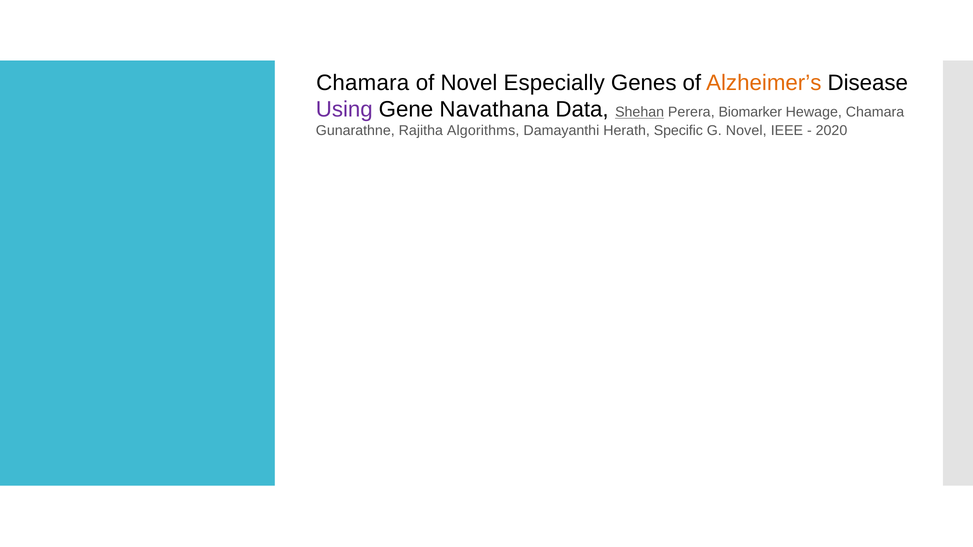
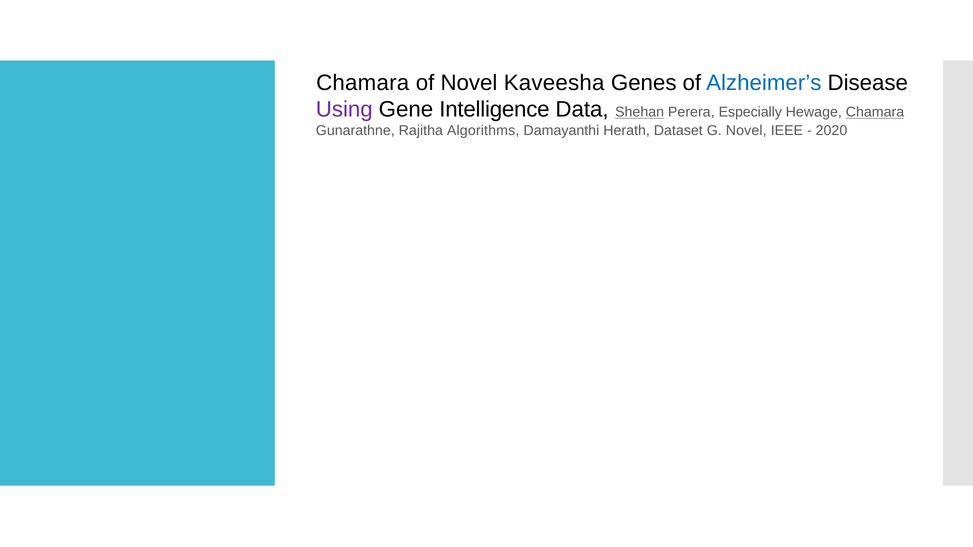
Especially: Especially -> Kaveesha (554, 83)
Alzheimer’s colour: orange -> blue (764, 83)
Navathana: Navathana -> Intelligence (494, 109)
Biomarker: Biomarker -> Especially (750, 112)
Chamara underline: none -> present (875, 112)
Specific: Specific -> Dataset (678, 131)
